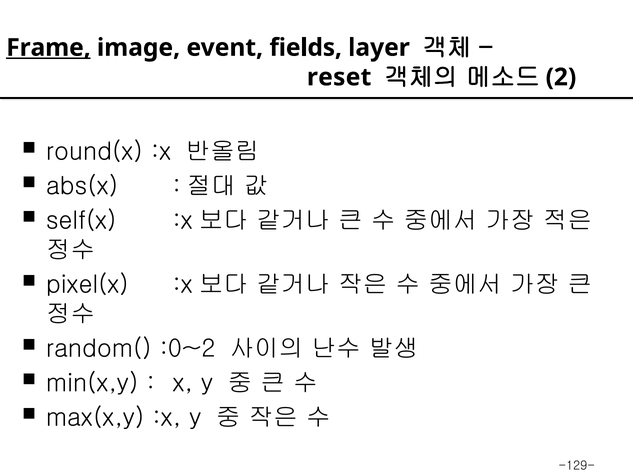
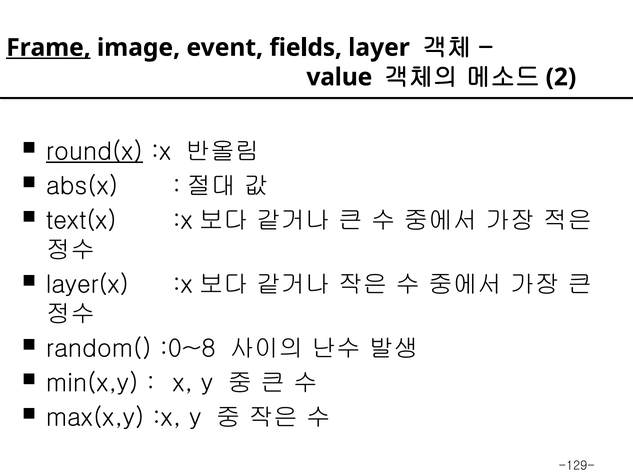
reset: reset -> value (339, 77)
round(x underline: none -> present (94, 152)
self(x: self(x -> text(x (81, 221)
pixel(x: pixel(x -> layer(x (87, 285)
:0~2: :0~2 -> :0~8 (188, 349)
